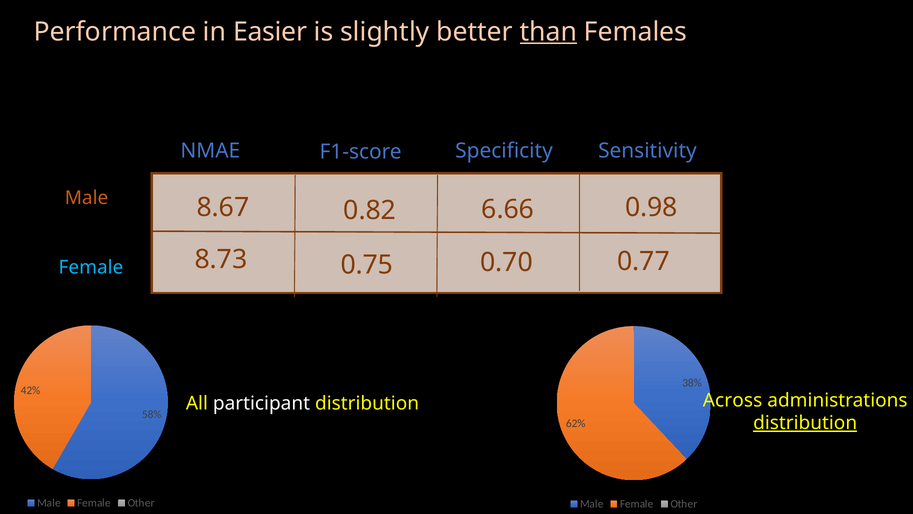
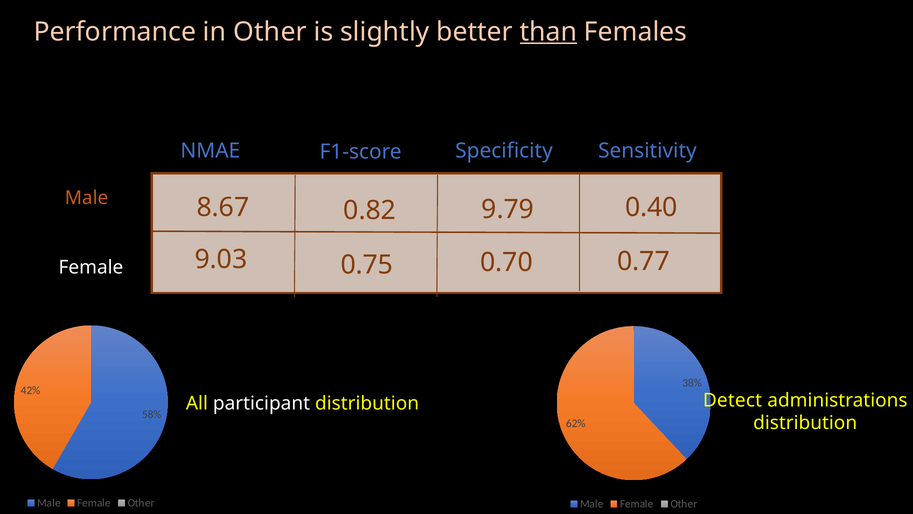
in Easier: Easier -> Other (270, 32)
0.98: 0.98 -> 0.40 (651, 207)
6.66: 6.66 -> 9.79 (508, 209)
8.73: 8.73 -> 9.03 (221, 259)
Female colour: light blue -> white (91, 267)
Across: Across -> Detect (732, 400)
distribution underline: present -> none (805, 423)
